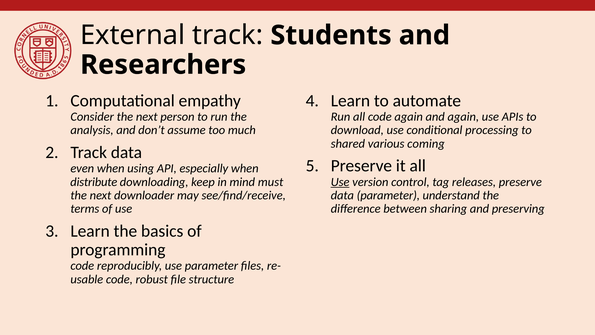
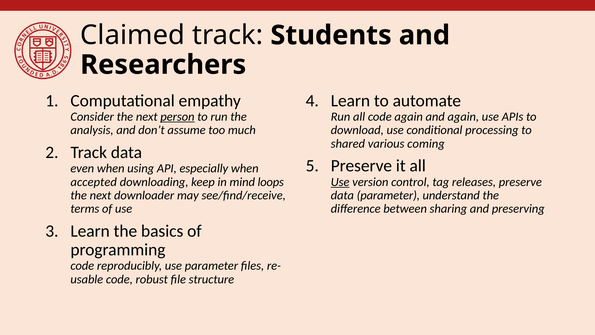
External: External -> Claimed (133, 35)
person underline: none -> present (177, 117)
distribute: distribute -> accepted (94, 182)
must: must -> loops (271, 182)
